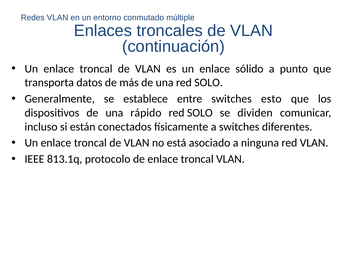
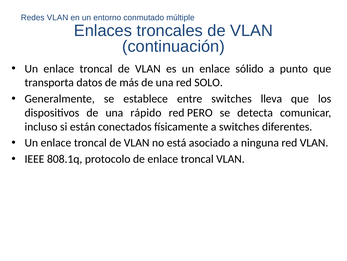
esto: esto -> lleva (271, 99)
SOLO: SOLO -> PERO (200, 112)
dividen: dividen -> detecta (255, 112)
813.1q: 813.1q -> 808.1q (65, 159)
